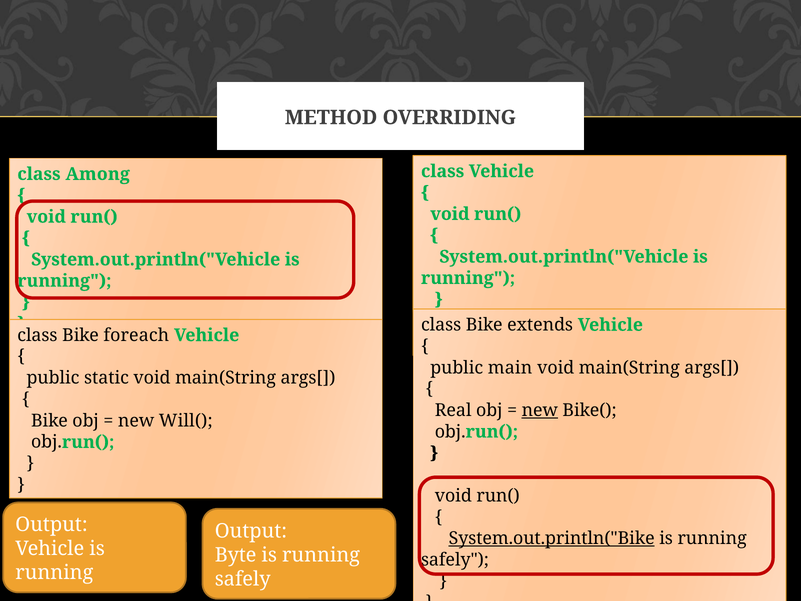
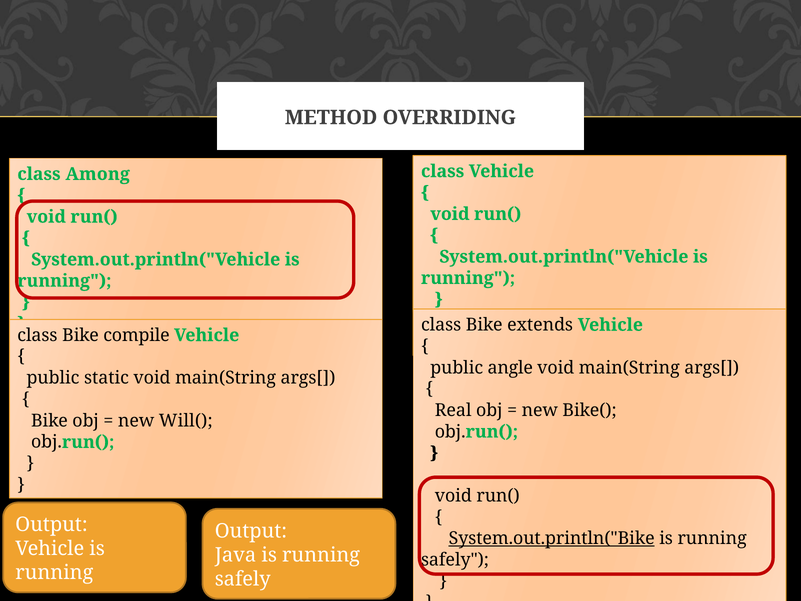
foreach: foreach -> compile (136, 335)
main: main -> angle (510, 367)
new underline: present -> none (540, 410)
Byte: Byte -> Java (235, 555)
